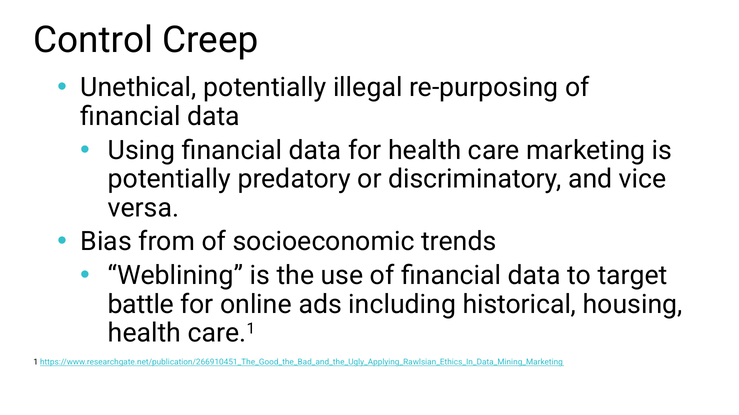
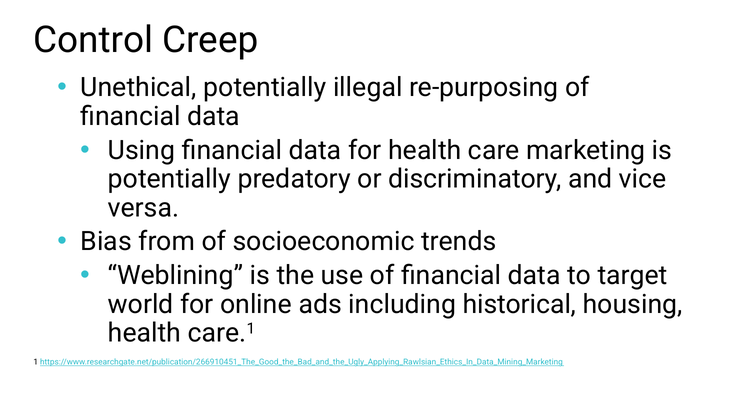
battle: battle -> world (141, 305)
